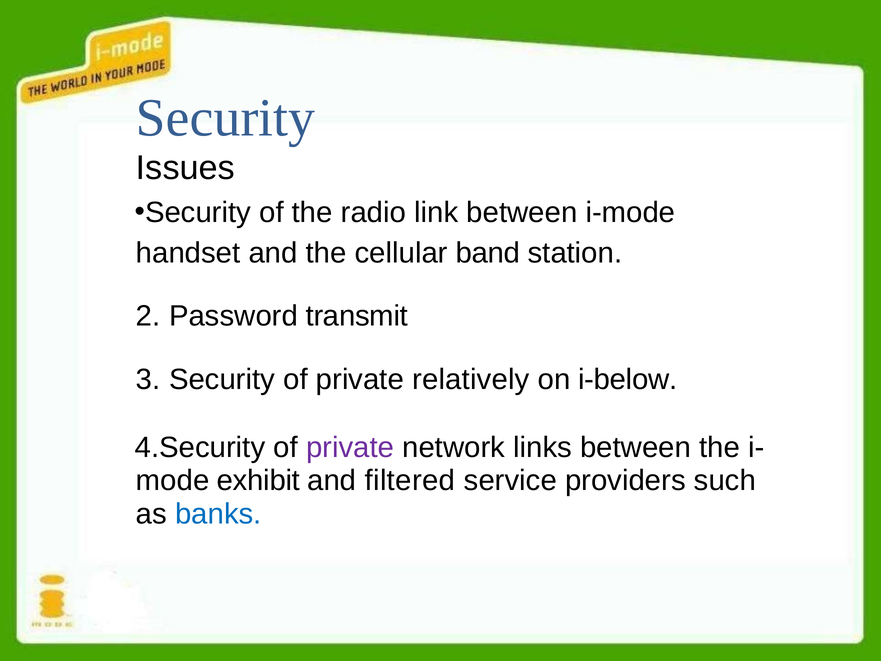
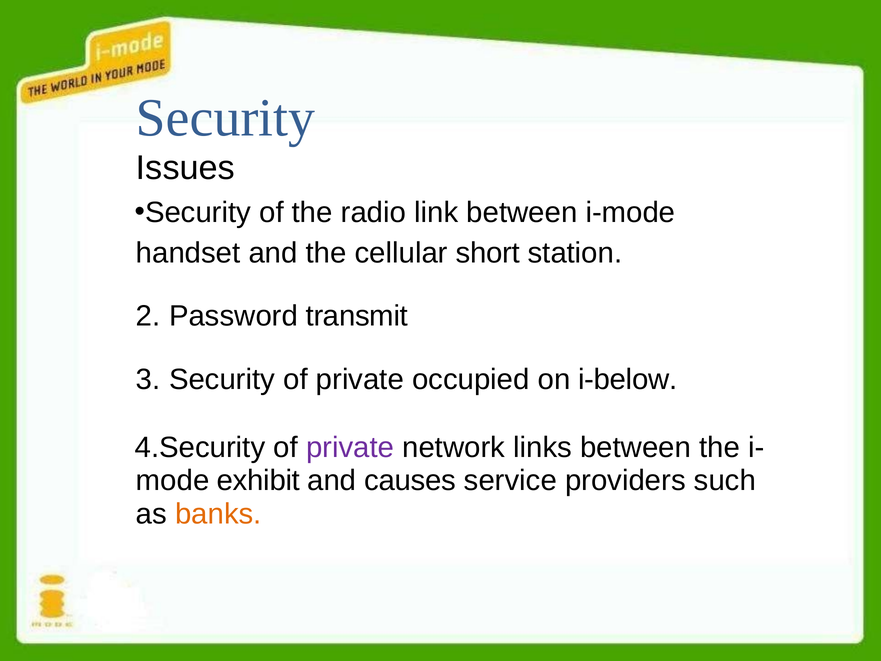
band: band -> short (488, 253)
relatively: relatively -> occupied (471, 380)
filtered: filtered -> causes (410, 481)
banks colour: blue -> orange (218, 514)
